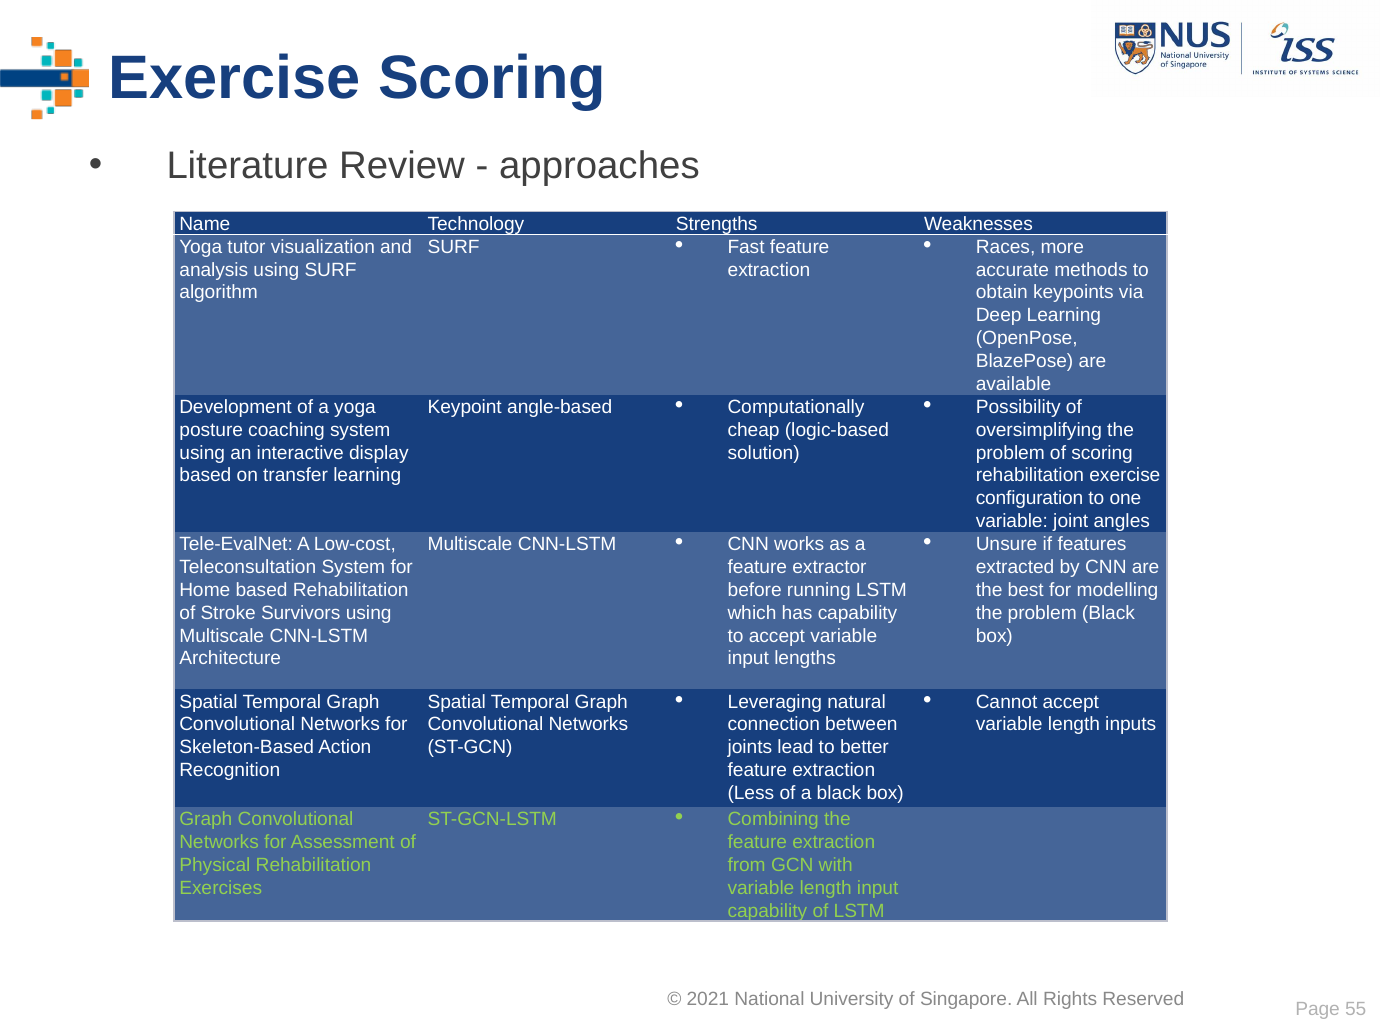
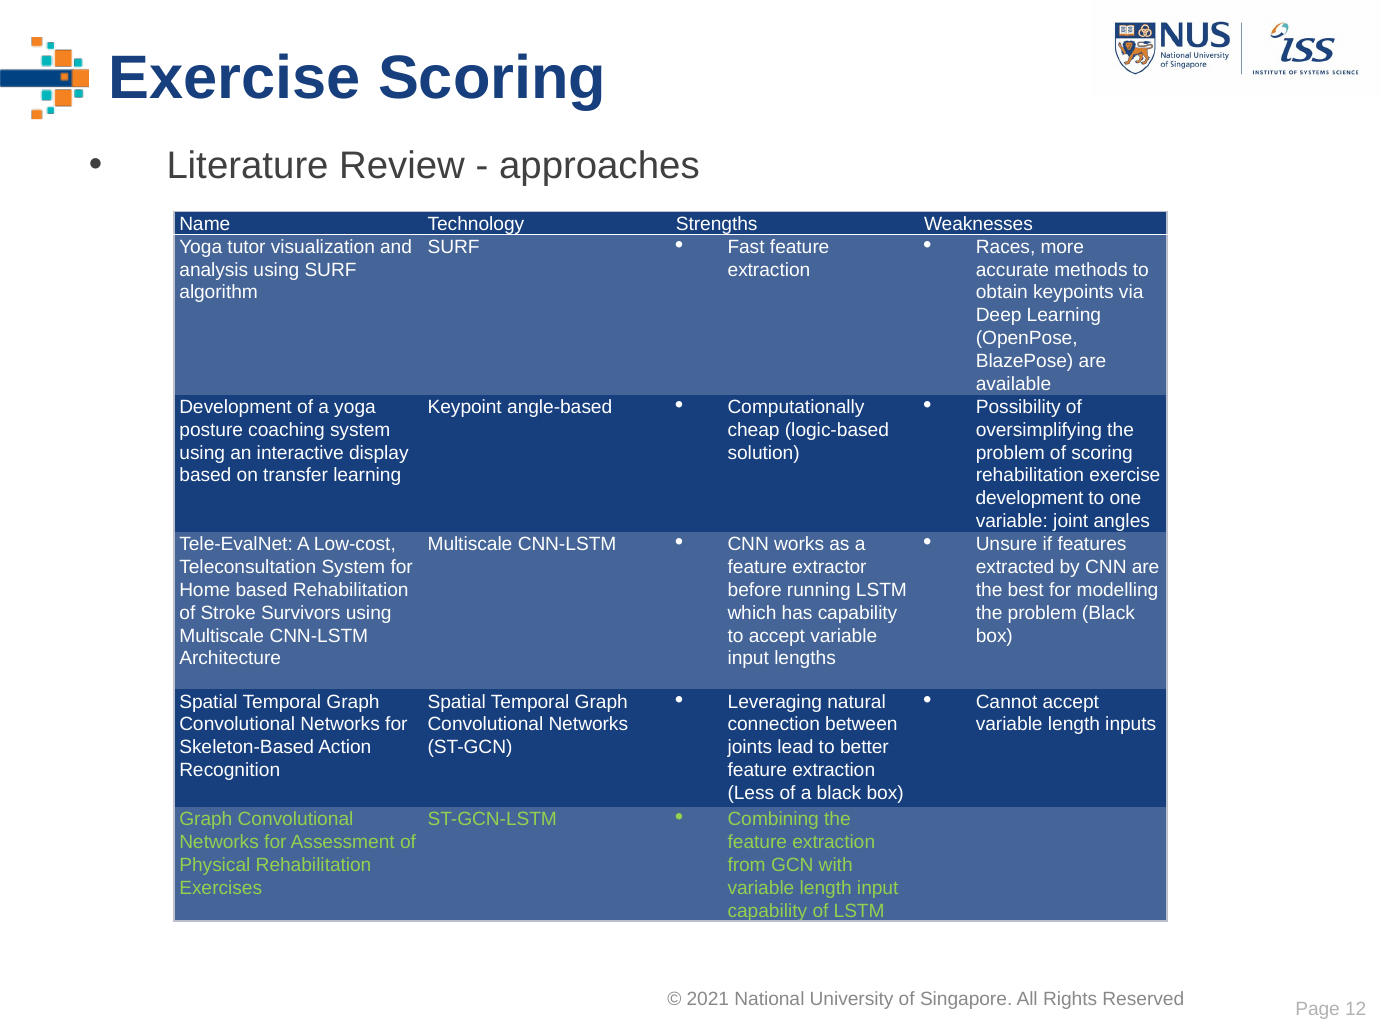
configuration: configuration -> development (1030, 498)
55: 55 -> 12 (1356, 1009)
